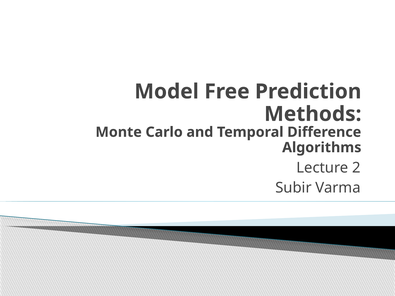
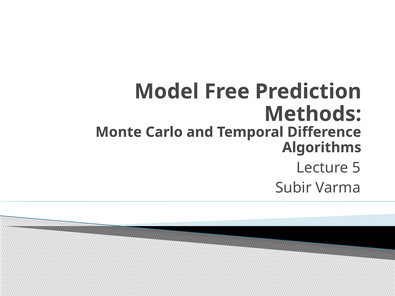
2: 2 -> 5 (356, 168)
